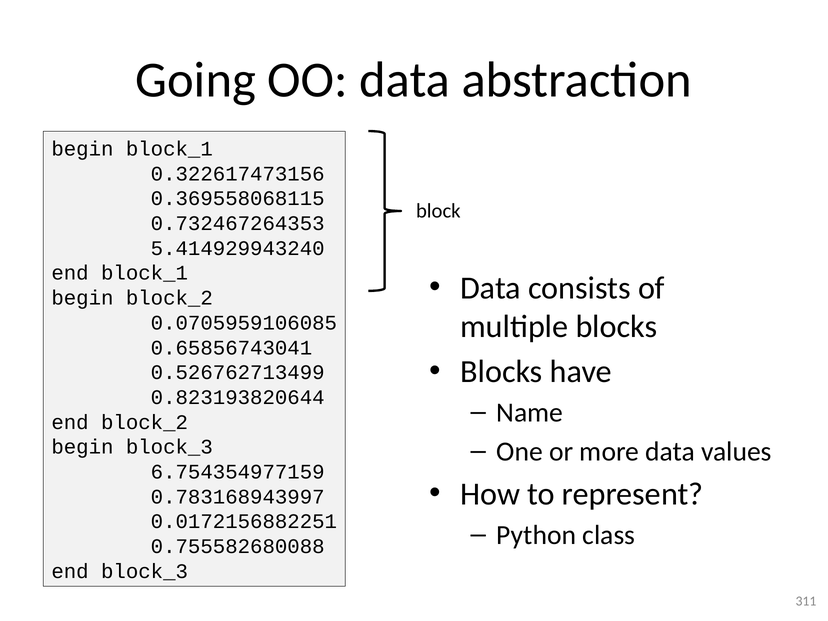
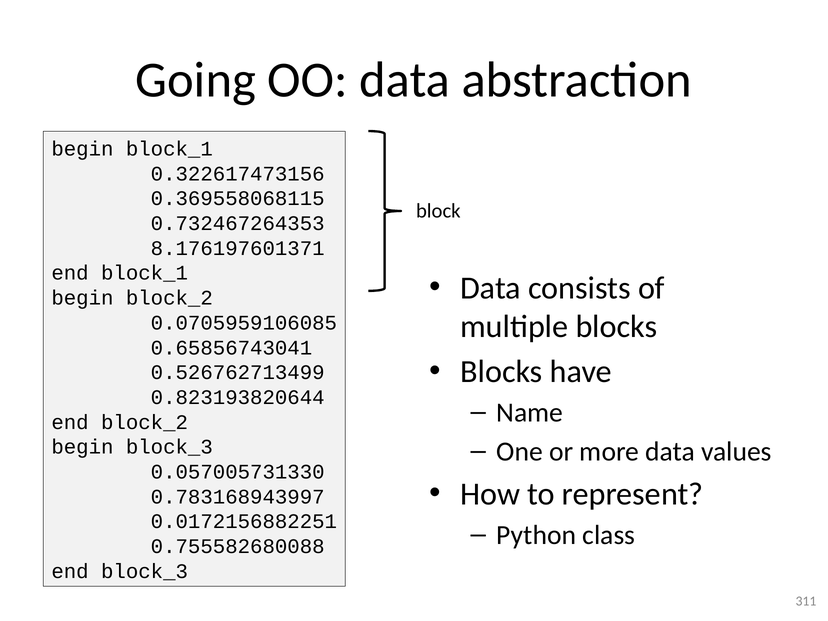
5.414929943240: 5.414929943240 -> 8.176197601371 (238, 248)
6.754354977159: 6.754354977159 -> 0.057005731330 (238, 472)
